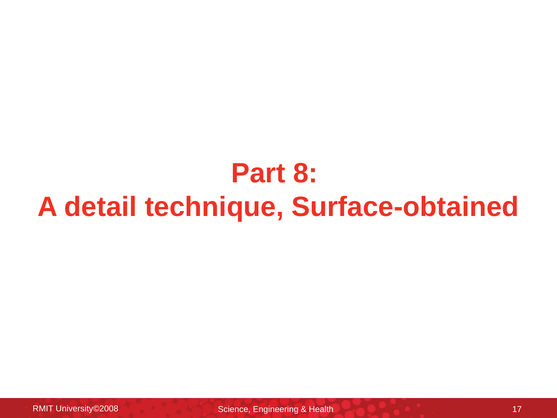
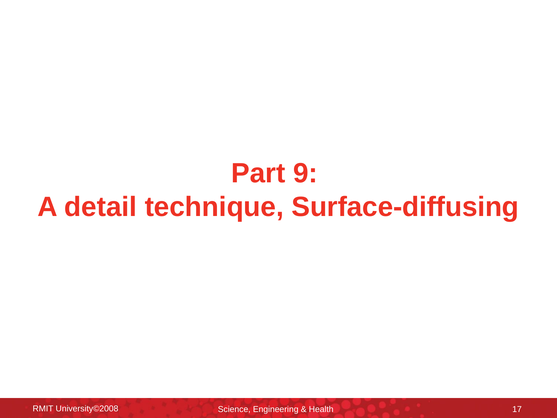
8: 8 -> 9 (305, 173)
Surface-obtained: Surface-obtained -> Surface-diffusing (405, 207)
